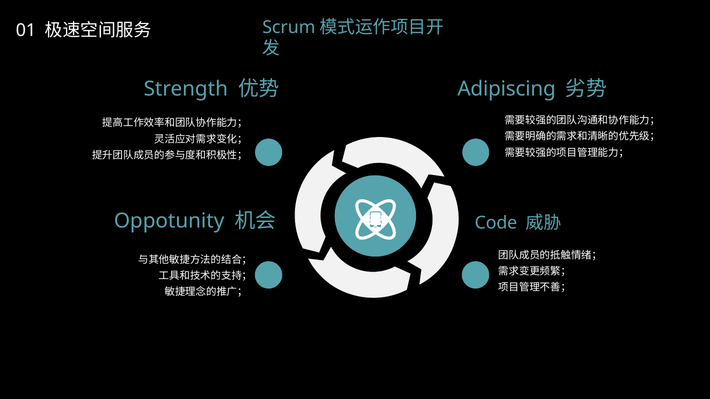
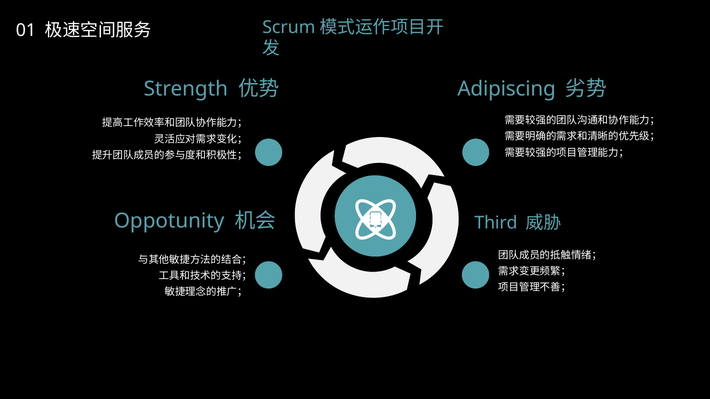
Code: Code -> Third (496, 223)
